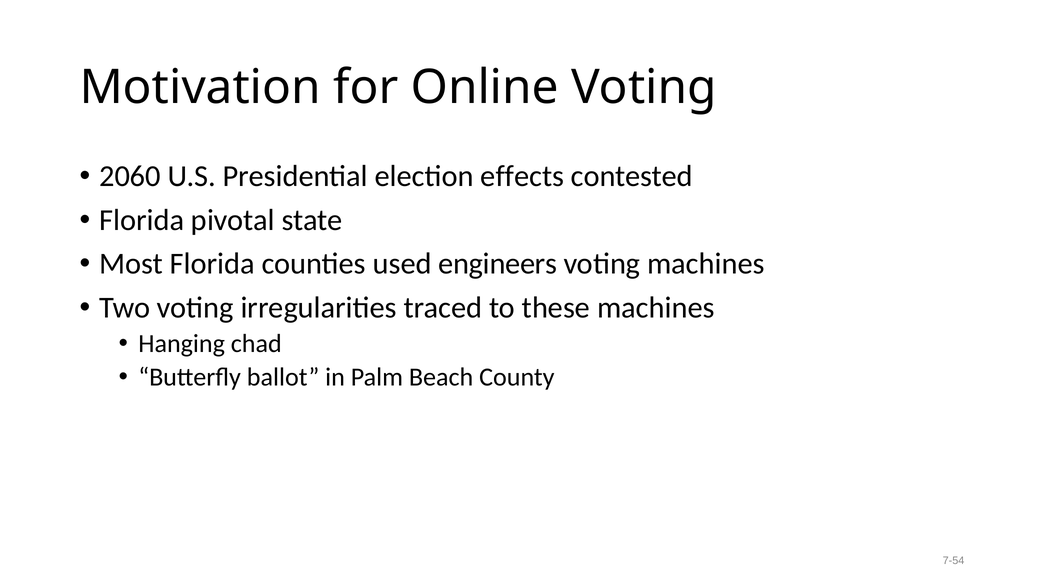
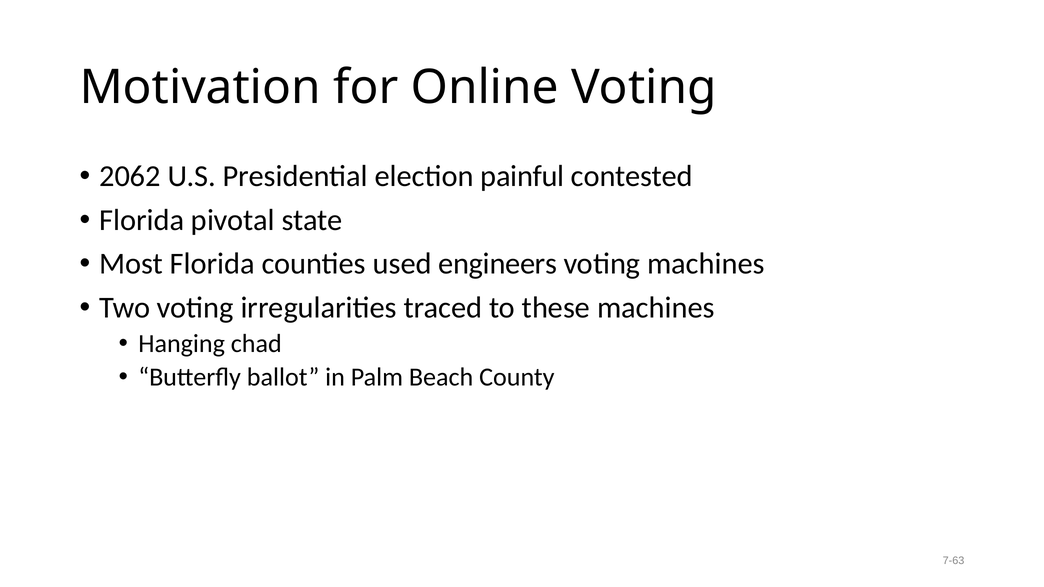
2060: 2060 -> 2062 (130, 177)
effects: effects -> painful (522, 177)
7-54: 7-54 -> 7-63 (954, 561)
